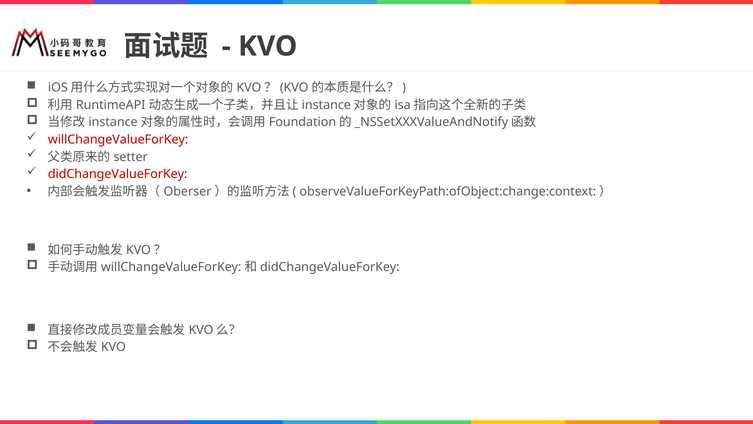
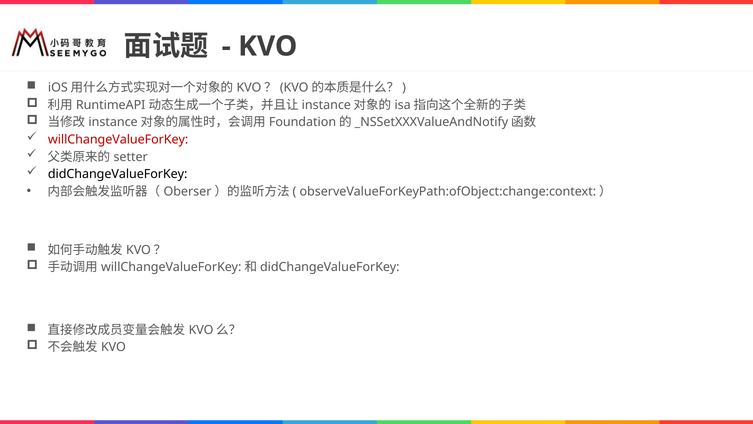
didChangeValueForKey colour: red -> black (118, 174)
